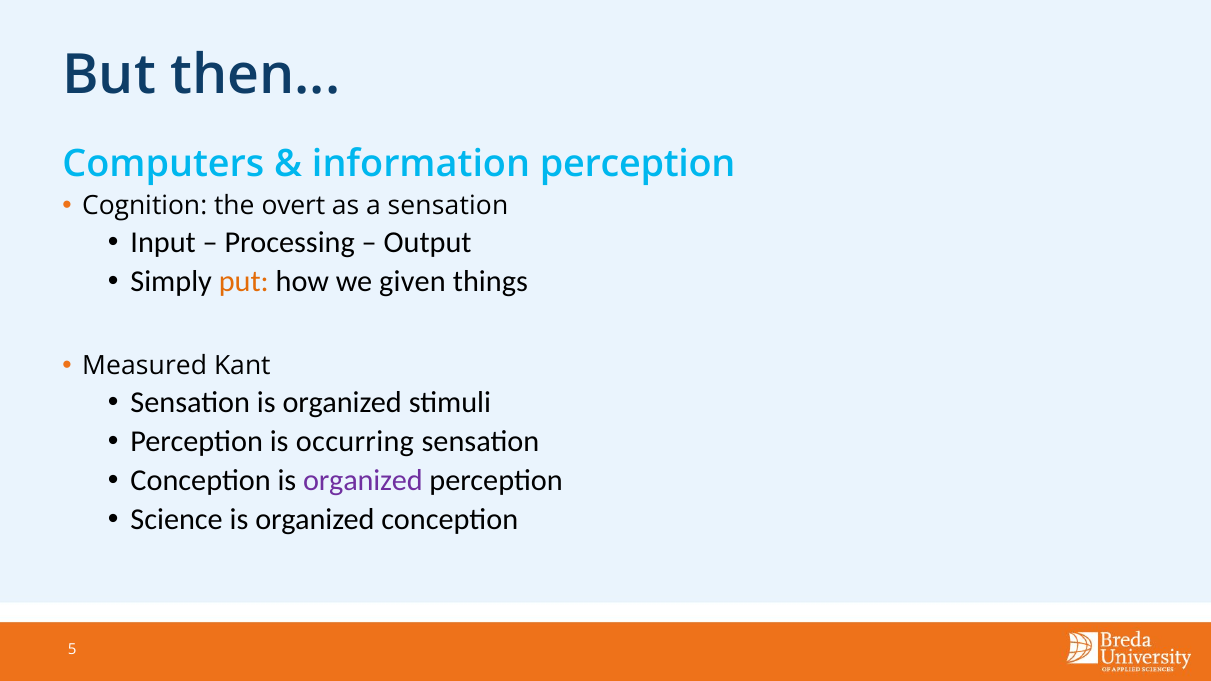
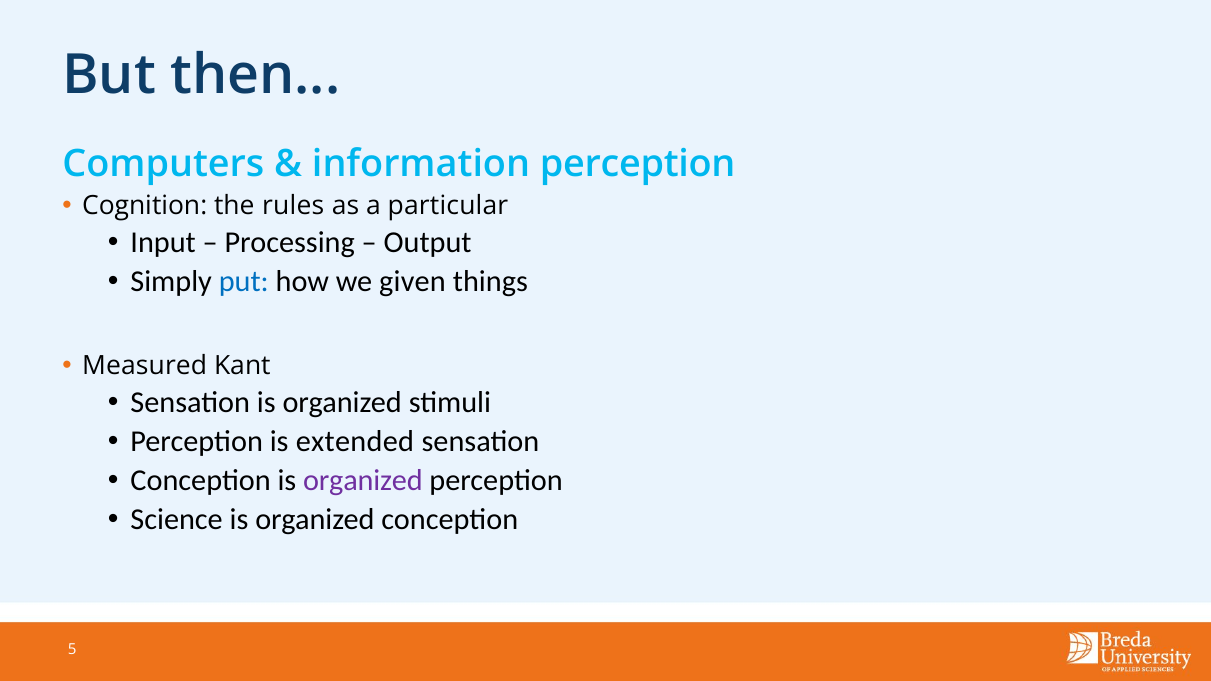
overt: overt -> rules (293, 206)
a sensation: sensation -> particular (448, 206)
put colour: orange -> blue (244, 281)
occurring: occurring -> extended (355, 442)
